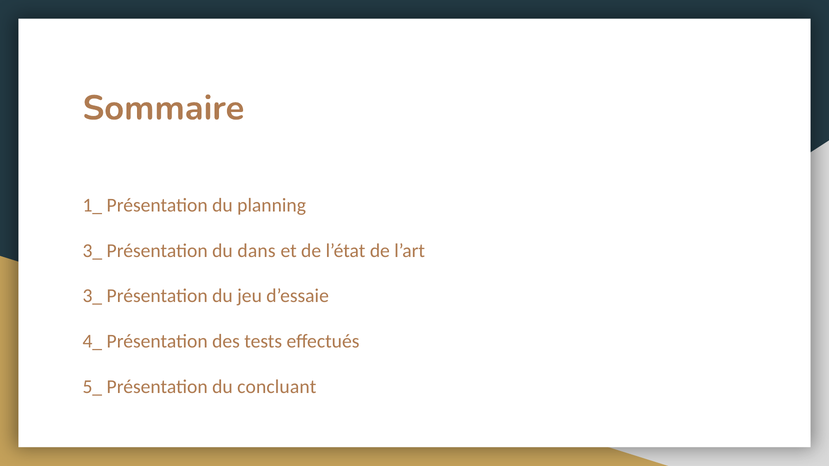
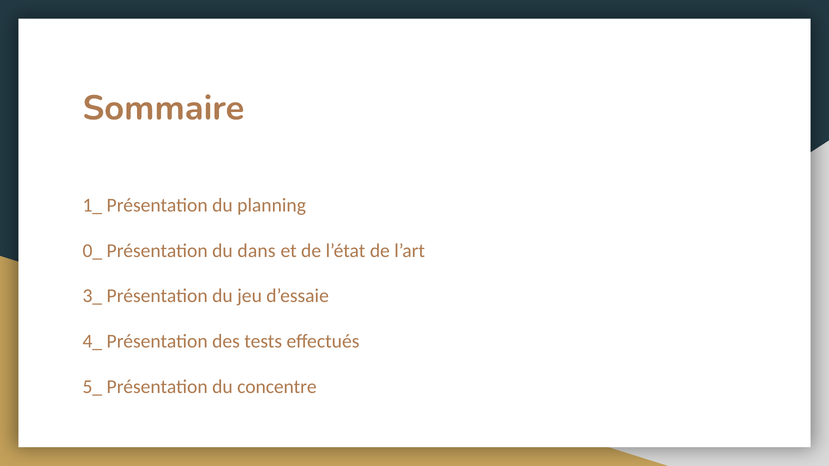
3_: 3_ -> 0_ (92, 251)
concluant: concluant -> concentre (277, 387)
